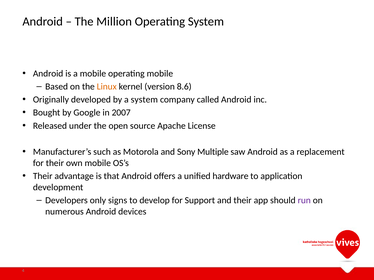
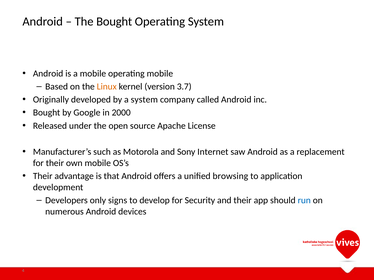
The Million: Million -> Bought (114, 21)
8.6: 8.6 -> 3.7 (184, 87)
2007: 2007 -> 2000 (121, 113)
Multiple: Multiple -> Internet (213, 152)
hardware: hardware -> browsing (230, 176)
Support: Support -> Security (200, 201)
run colour: purple -> blue (304, 201)
